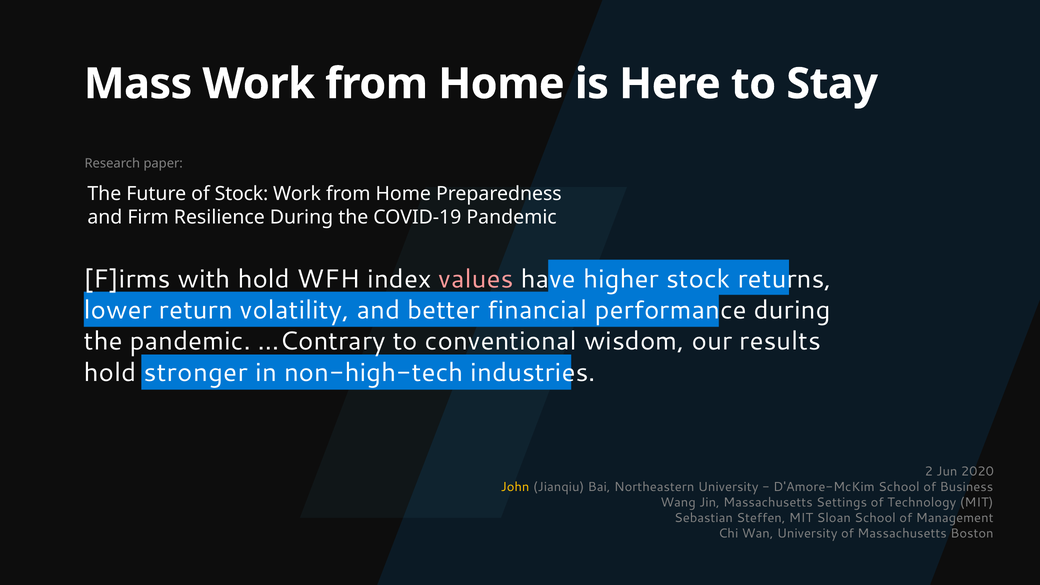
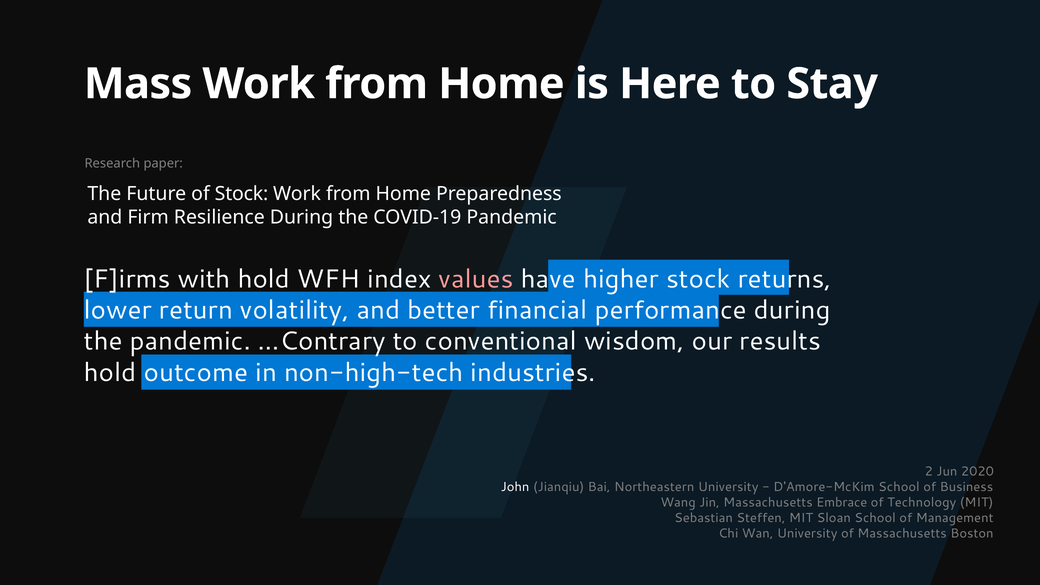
stronger: stronger -> outcome (196, 373)
John colour: yellow -> white (515, 487)
Settings: Settings -> Embrace (842, 502)
